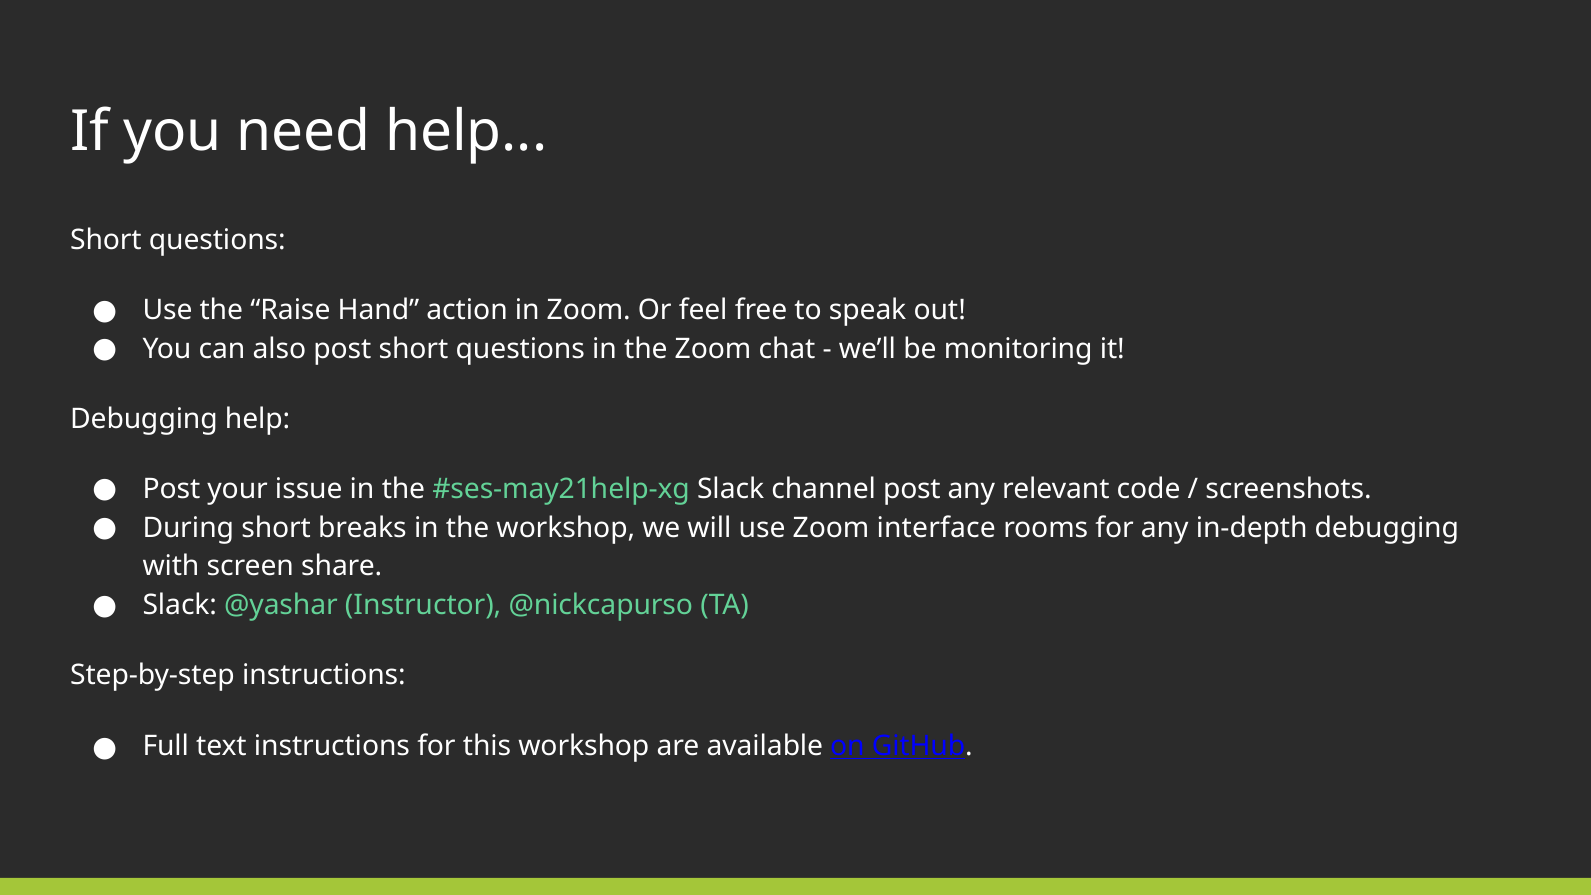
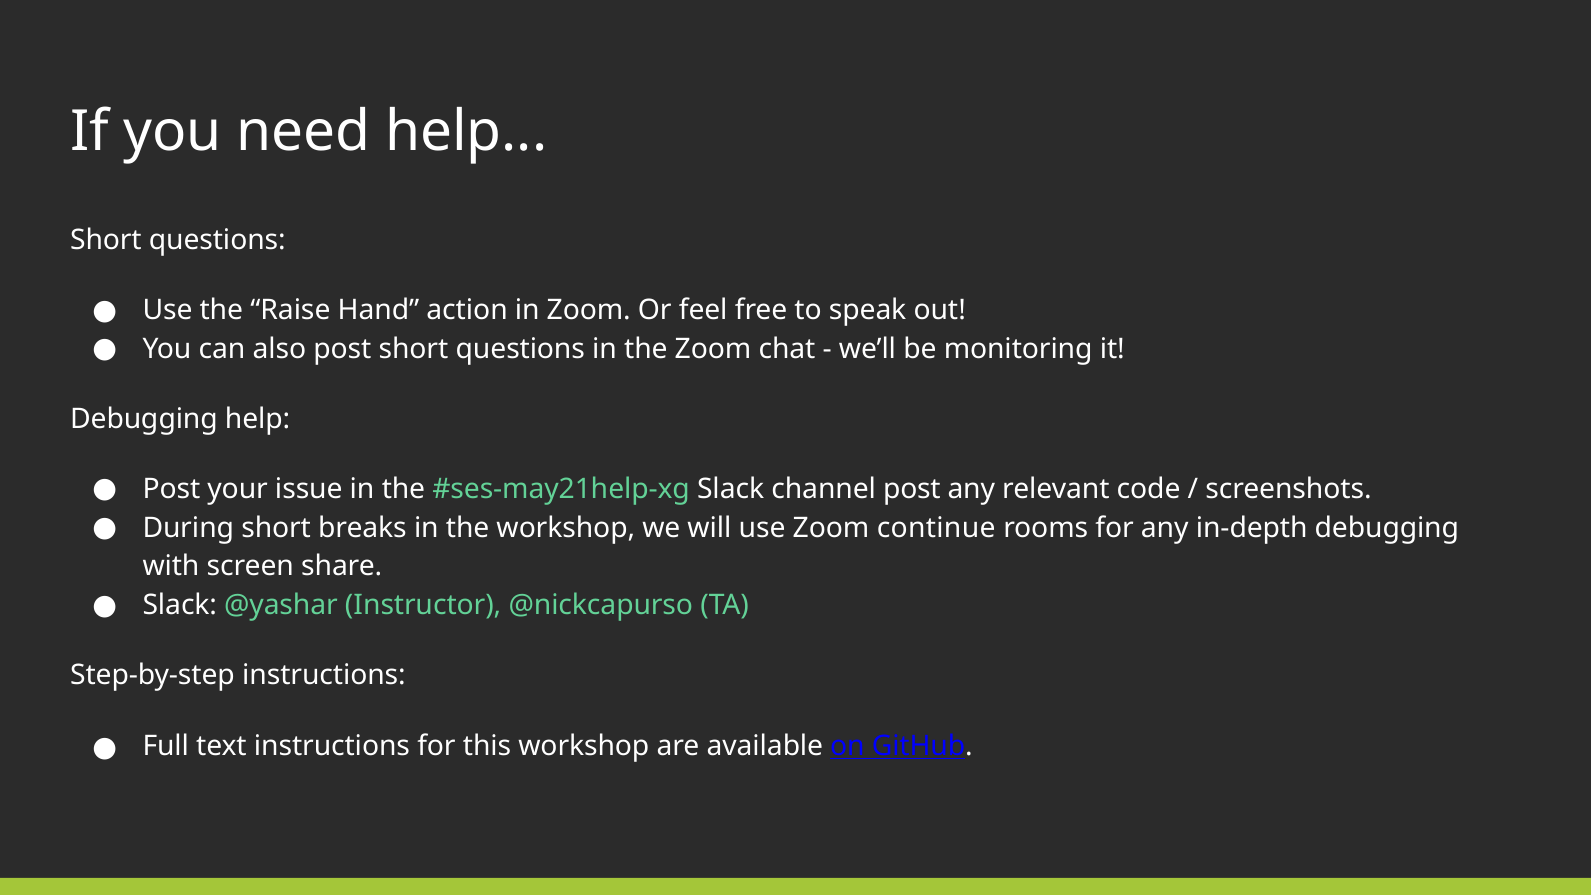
interface: interface -> continue (936, 528)
